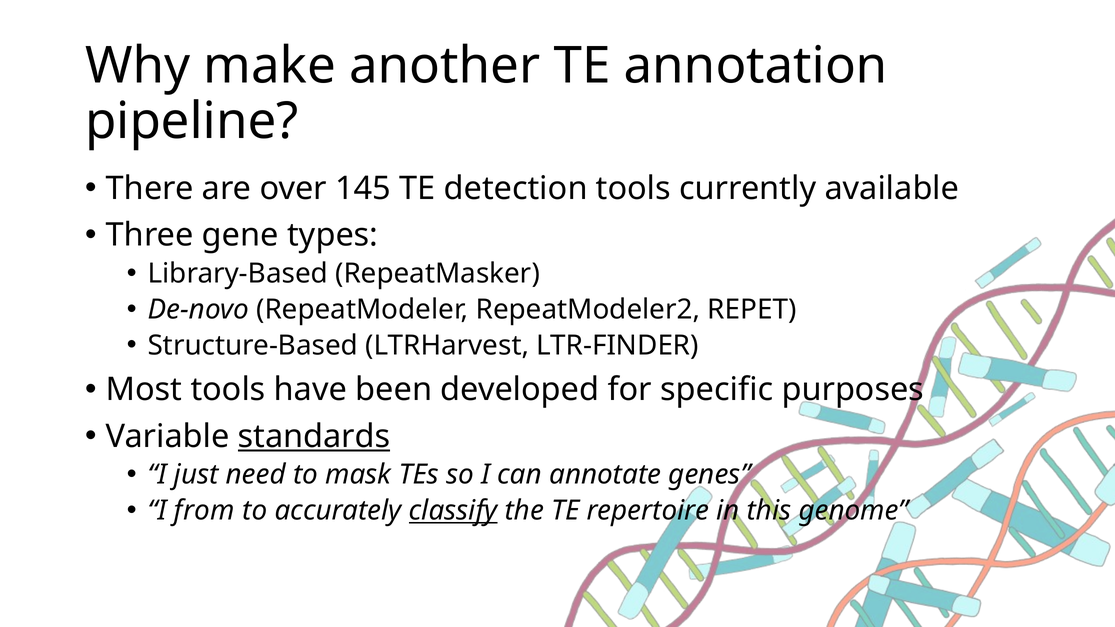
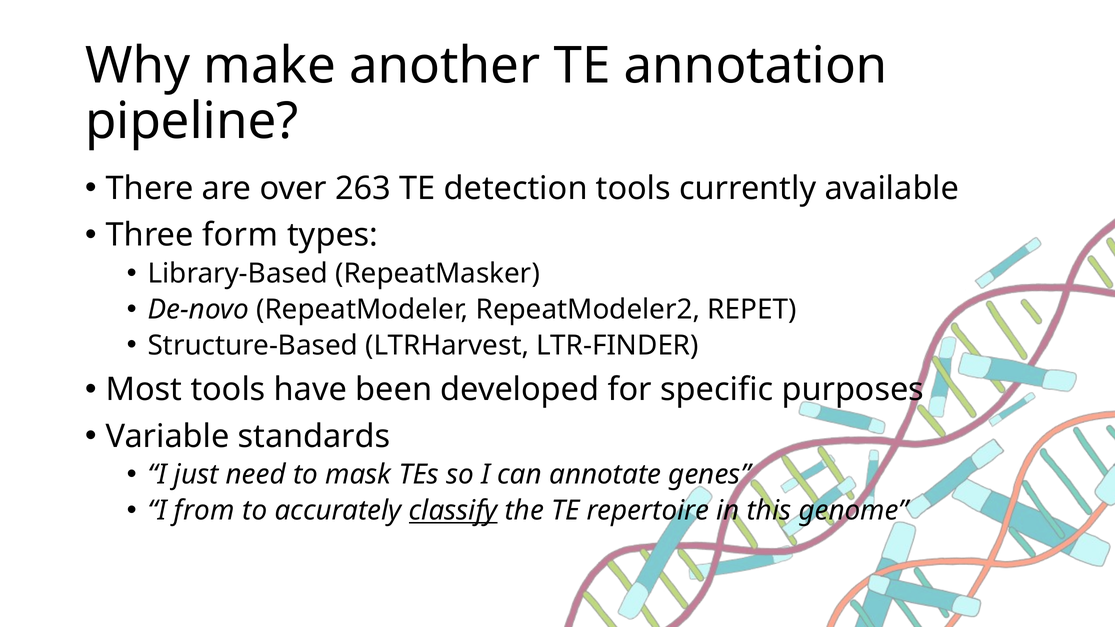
145: 145 -> 263 (363, 189)
gene: gene -> form (240, 235)
standards underline: present -> none (314, 436)
